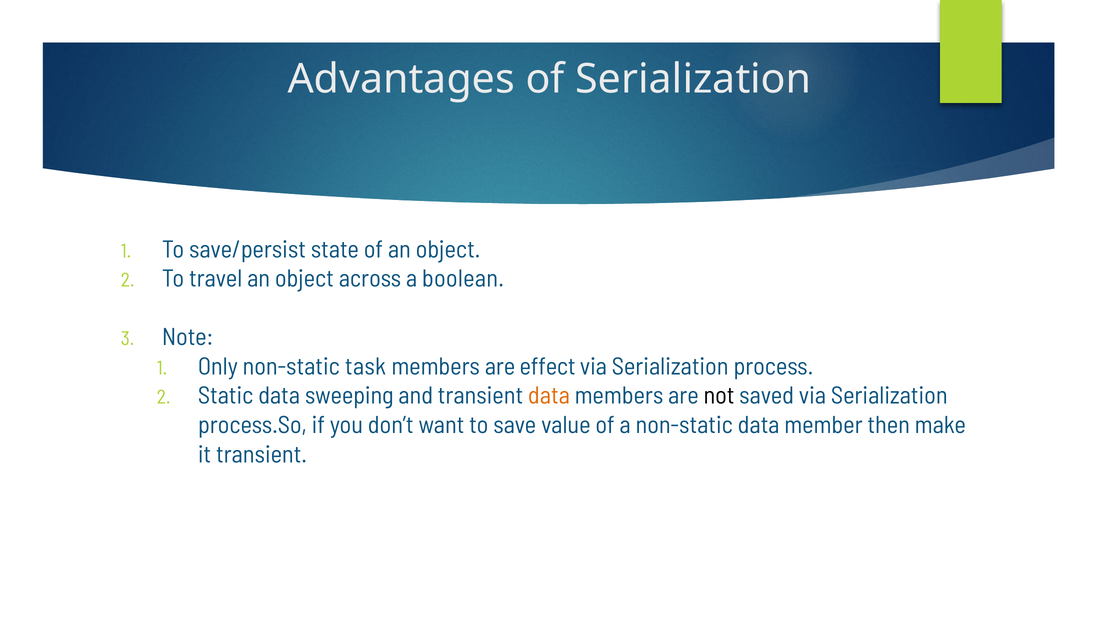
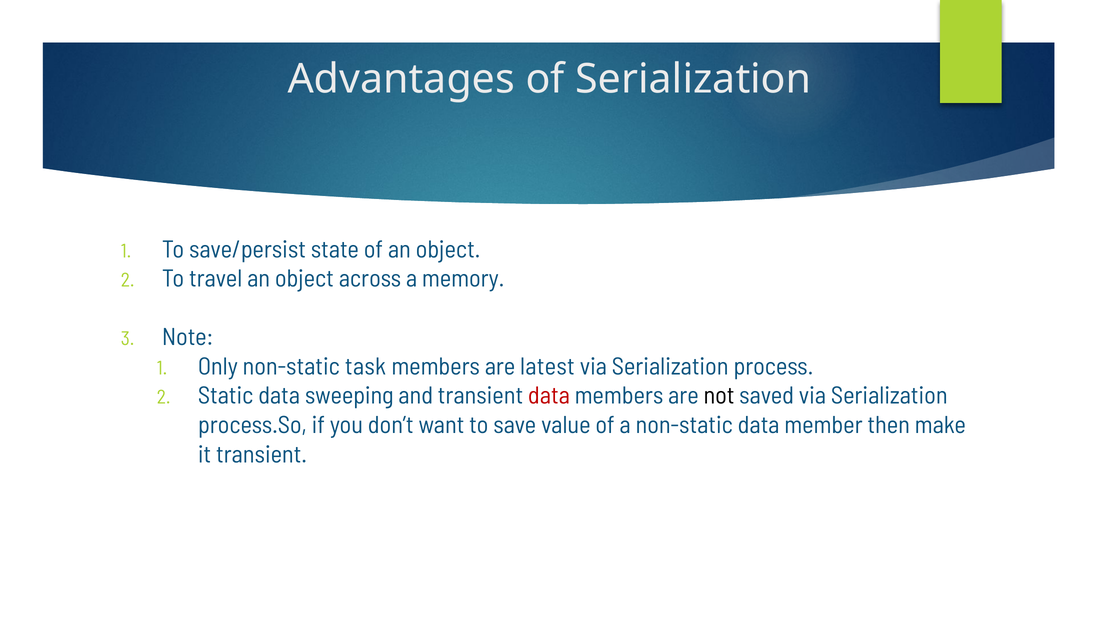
boolean: boolean -> memory (463, 279)
effect: effect -> latest (547, 366)
data colour: orange -> red (549, 396)
